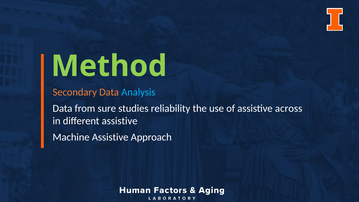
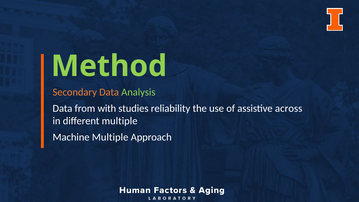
Analysis colour: light blue -> light green (138, 92)
sure: sure -> with (107, 108)
different assistive: assistive -> multiple (120, 121)
Machine Assistive: Assistive -> Multiple (110, 137)
